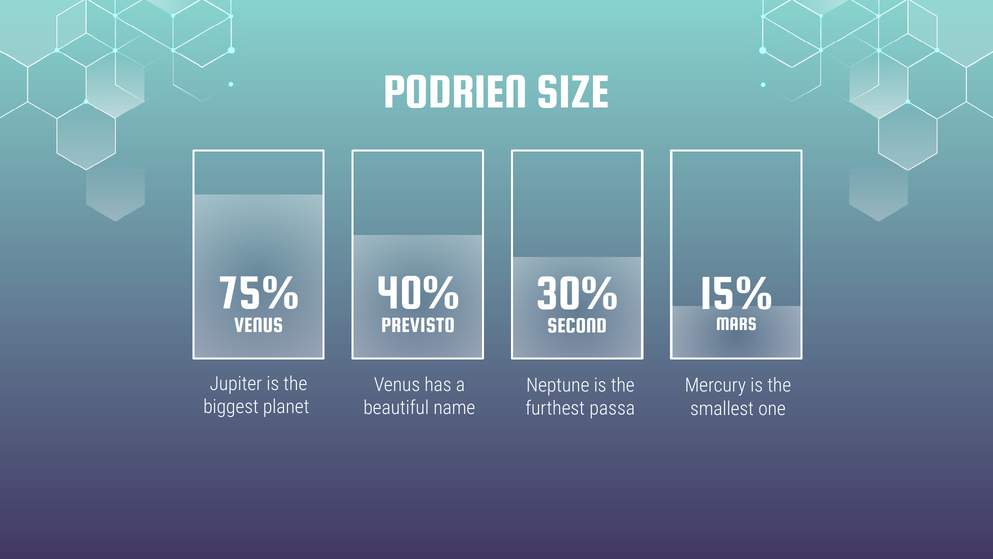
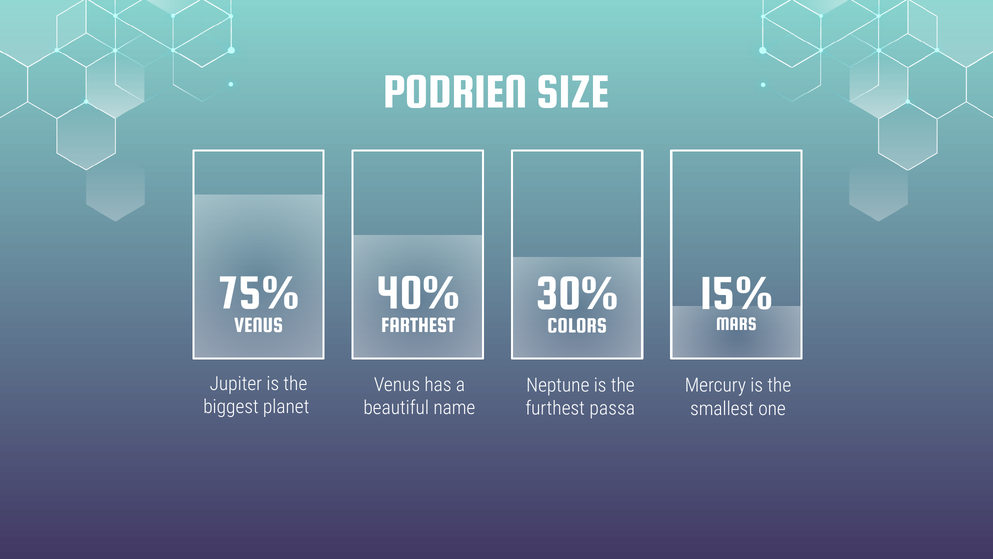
PREVISTO: PREVISTO -> FARTHEST (418, 325)
SECOND: SECOND -> COLORS (577, 325)
